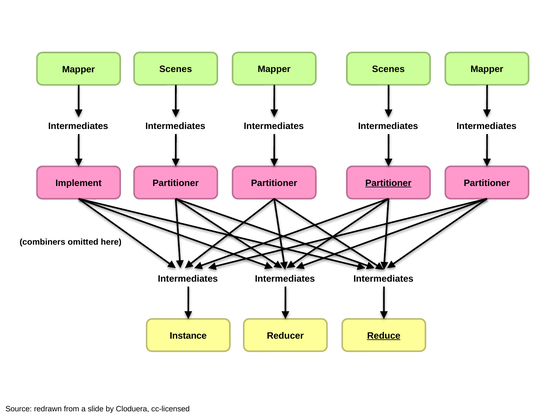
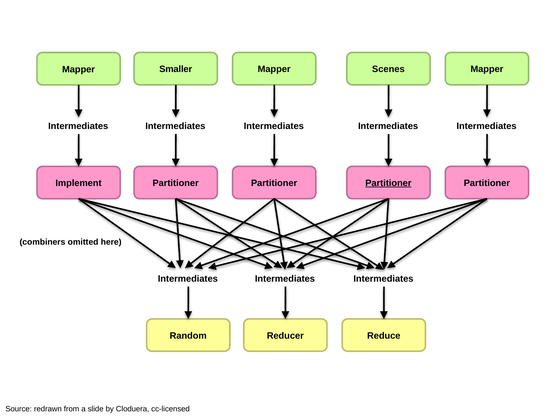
Scenes: Scenes -> Smaller (176, 69)
Instance: Instance -> Random (188, 336)
Reduce underline: present -> none (384, 336)
